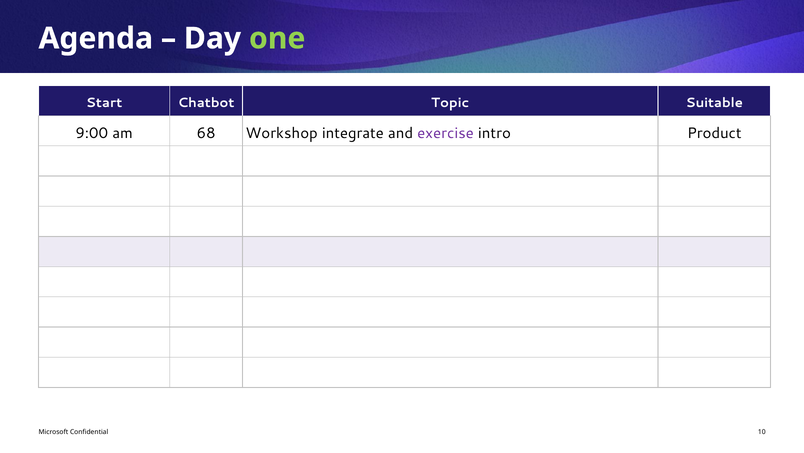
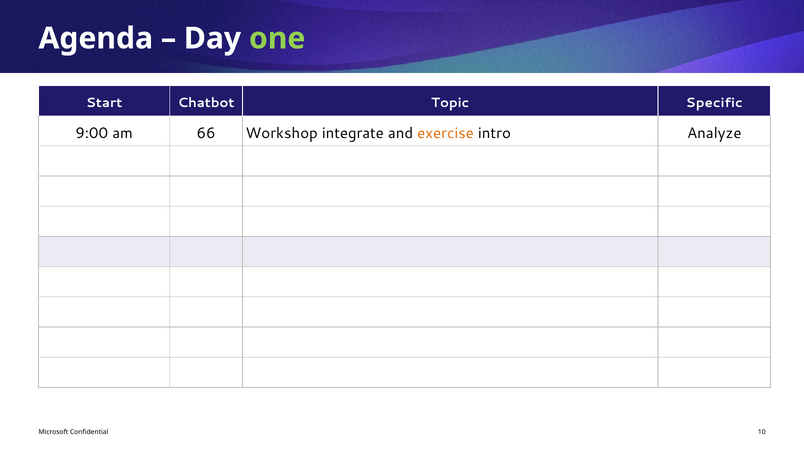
Suitable: Suitable -> Specific (714, 103)
68: 68 -> 66 (206, 133)
exercise colour: purple -> orange (446, 133)
Product: Product -> Analyze (714, 133)
